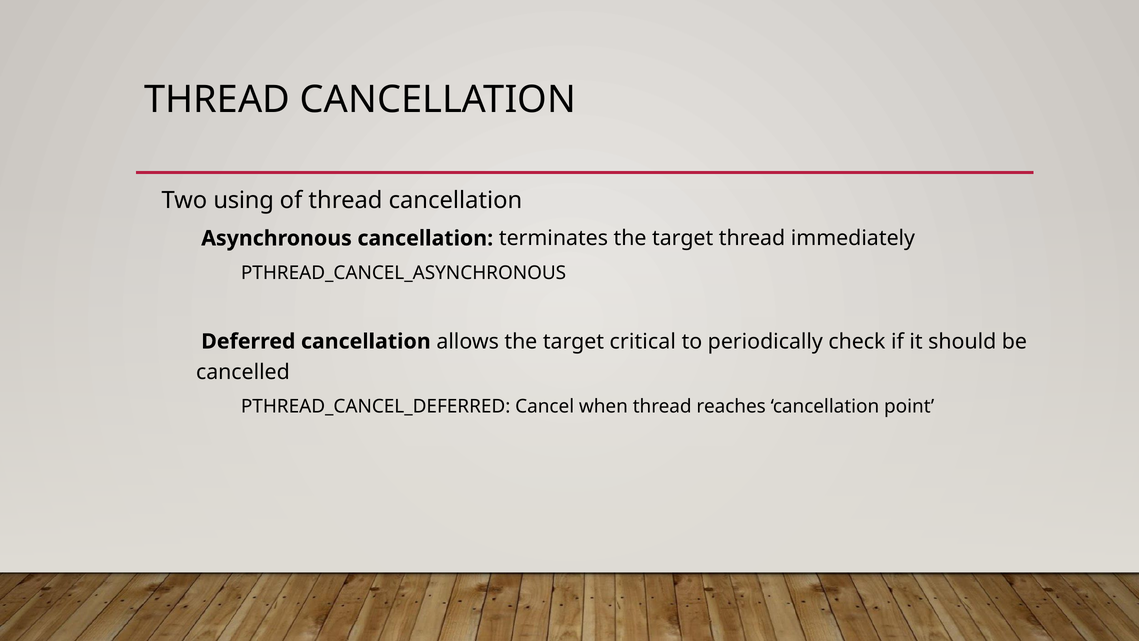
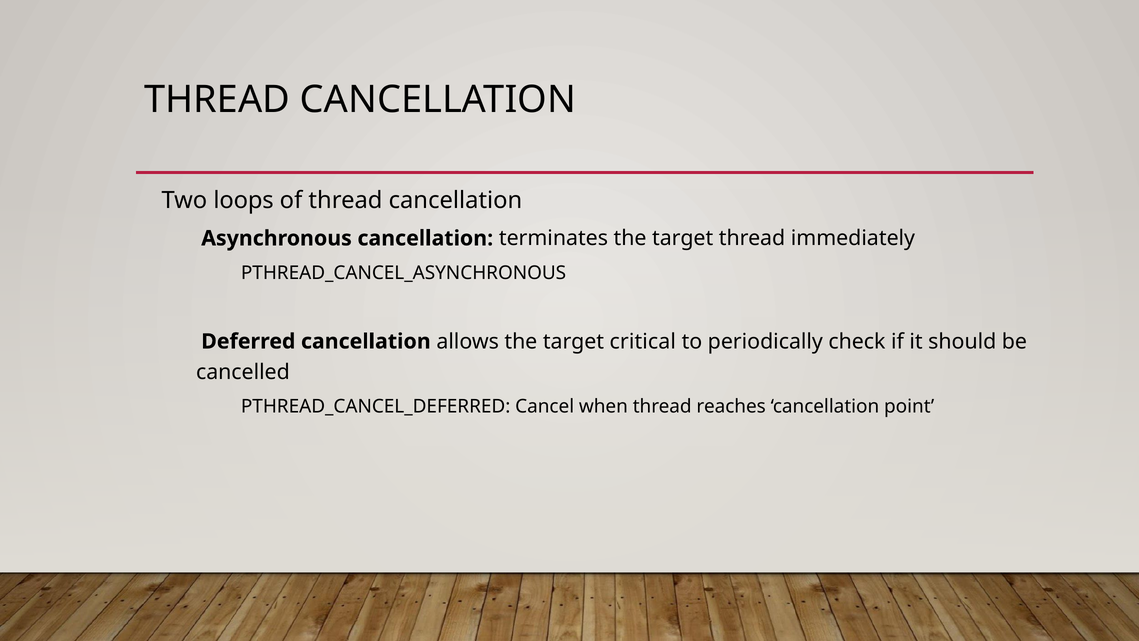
using: using -> loops (244, 200)
